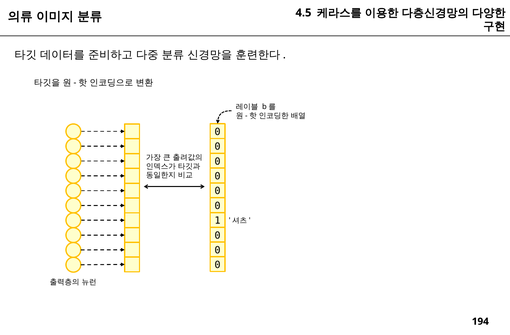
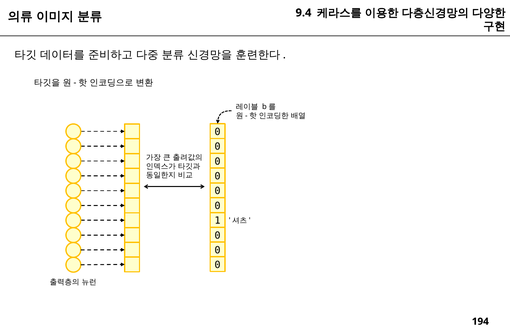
4.5: 4.5 -> 9.4 (303, 13)
